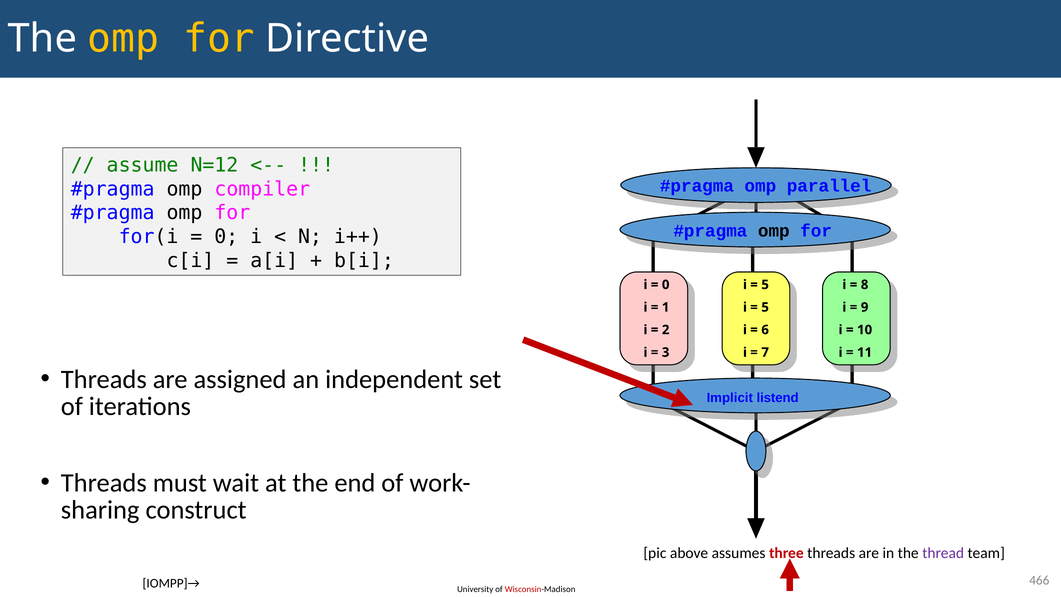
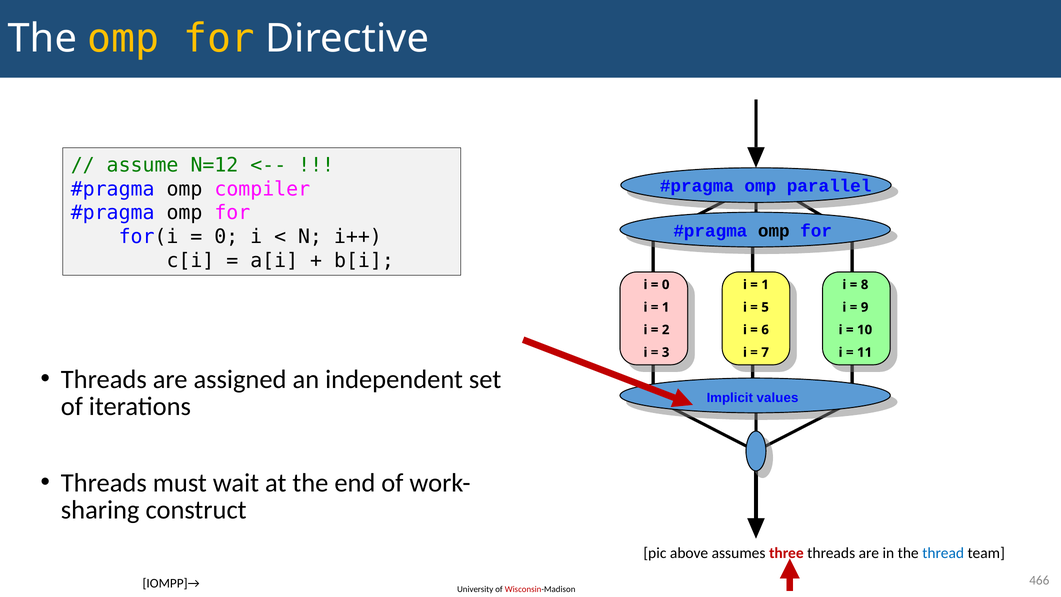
5: 5 -> 1 (765, 285)
listend: listend -> values (777, 398)
thread colour: purple -> blue (943, 553)
